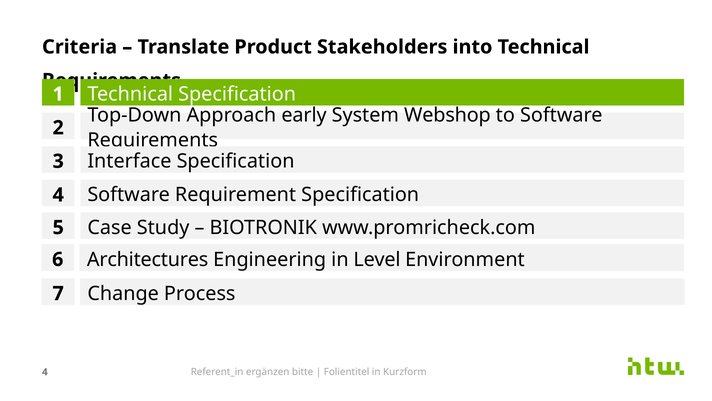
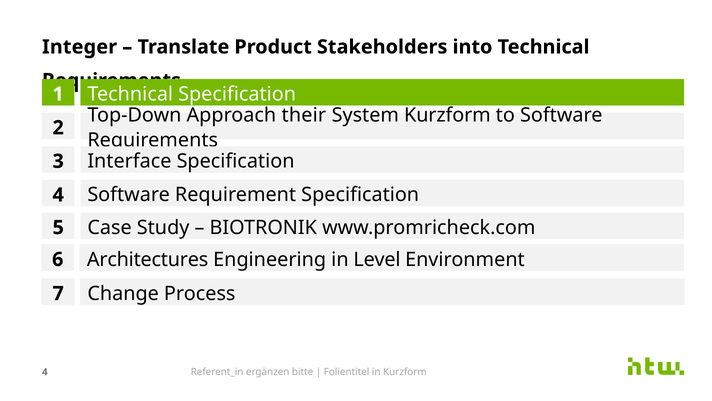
Criteria: Criteria -> Integer (80, 47)
early: early -> their (304, 115)
System Webshop: Webshop -> Kurzform (447, 115)
